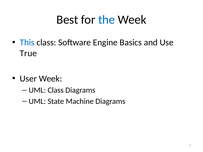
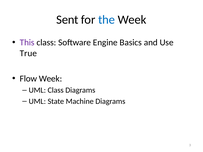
Best: Best -> Sent (67, 20)
This colour: blue -> purple (27, 43)
User: User -> Flow (28, 79)
